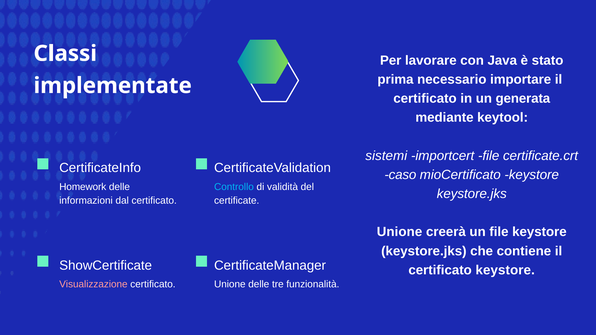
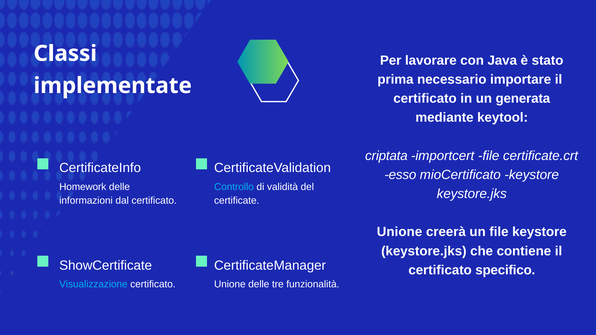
sistemi: sistemi -> criptata (386, 156)
caso: caso -> esso (400, 175)
certificato keystore: keystore -> specifico (505, 270)
Visualizzazione colour: pink -> light blue (93, 285)
